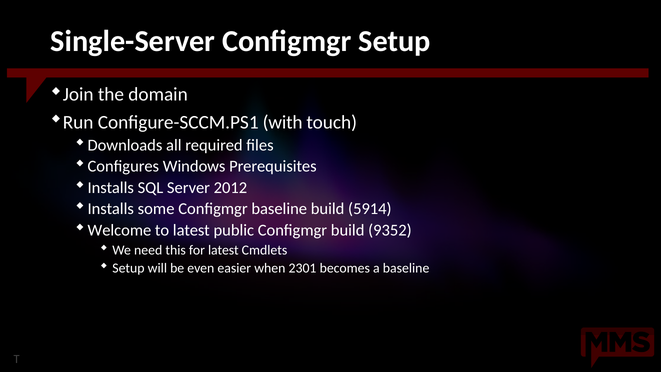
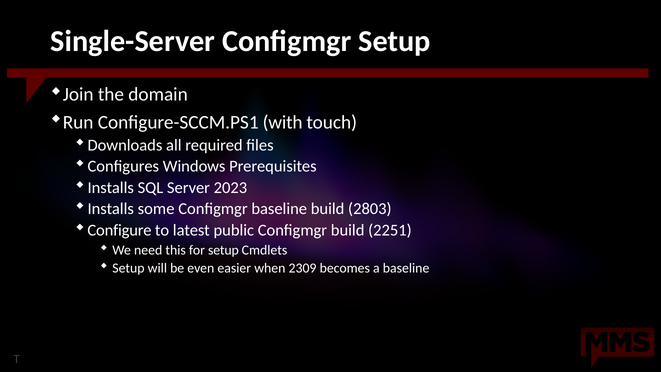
2012: 2012 -> 2023 (230, 188)
5914: 5914 -> 2803 (370, 209)
Welcome: Welcome -> Configure (120, 230)
9352: 9352 -> 2251 (390, 230)
for latest: latest -> setup (223, 250)
2301: 2301 -> 2309 (302, 268)
